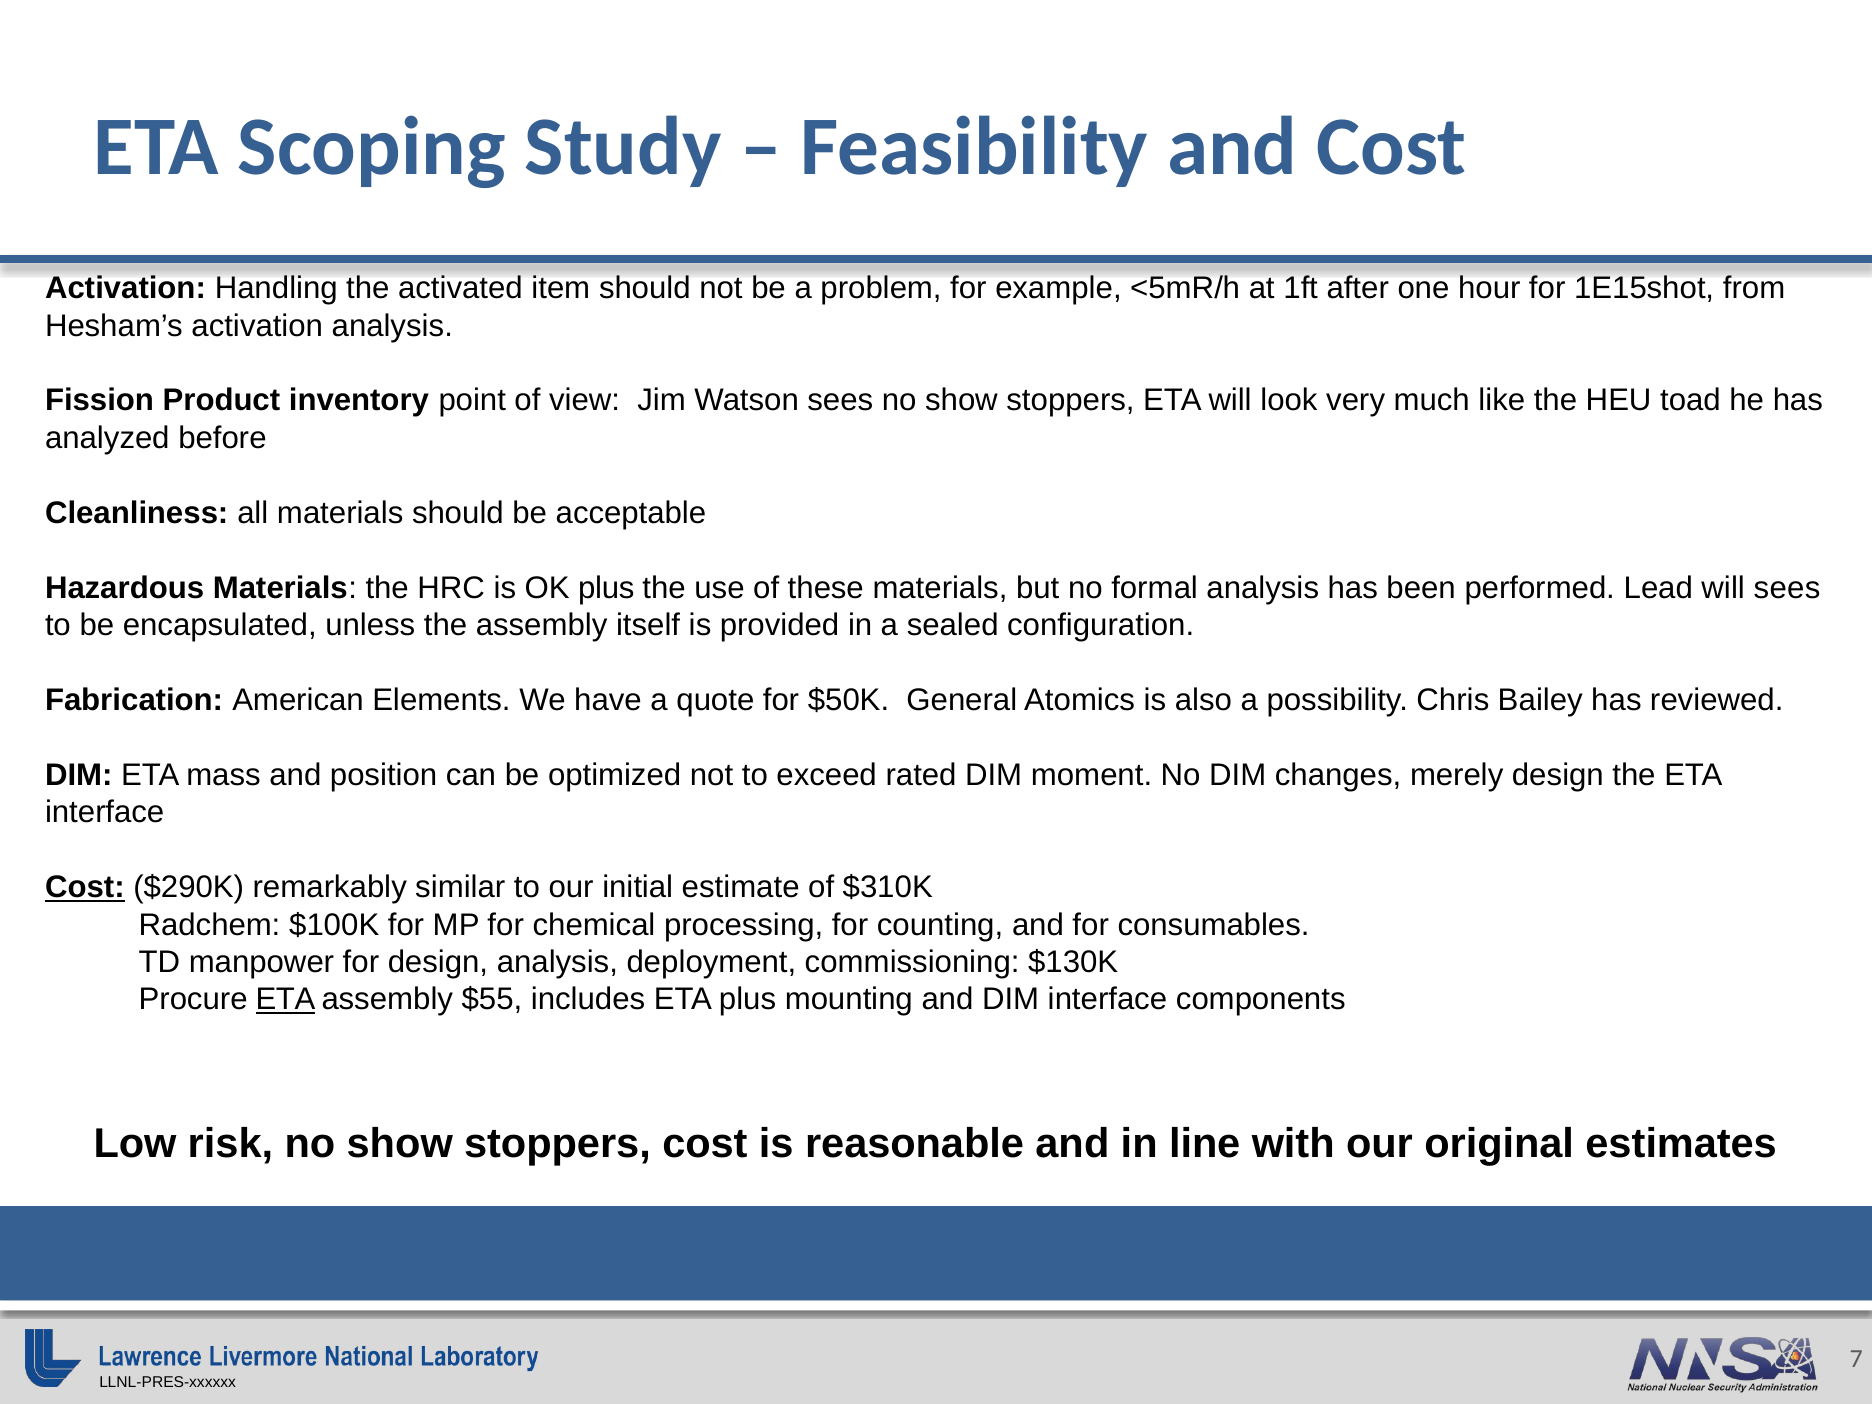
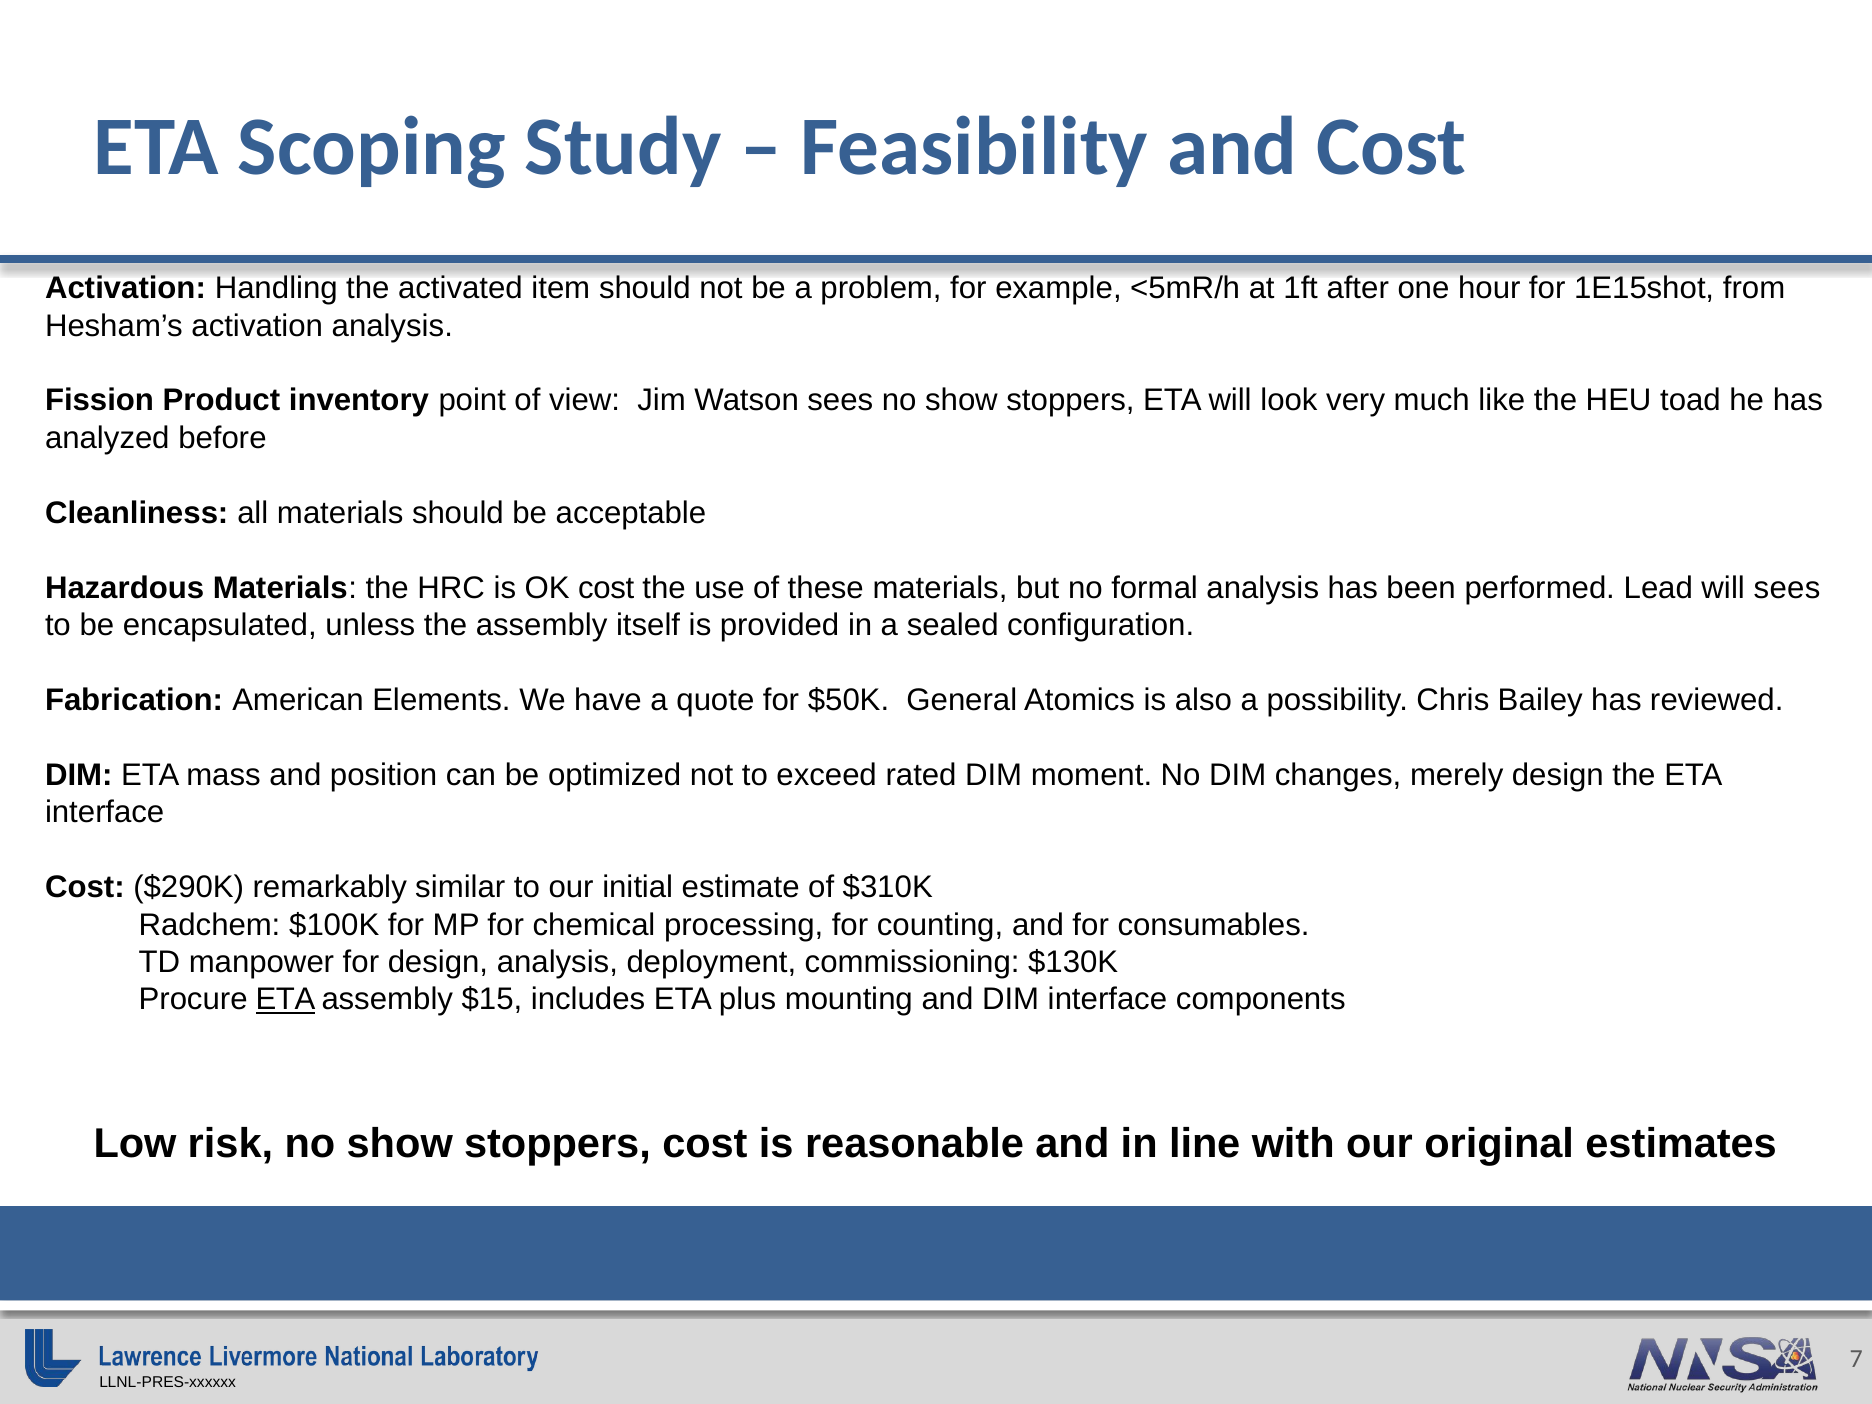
OK plus: plus -> cost (606, 588)
Cost underline: present -> none (85, 887)
$55: $55 -> $15 (492, 1000)
